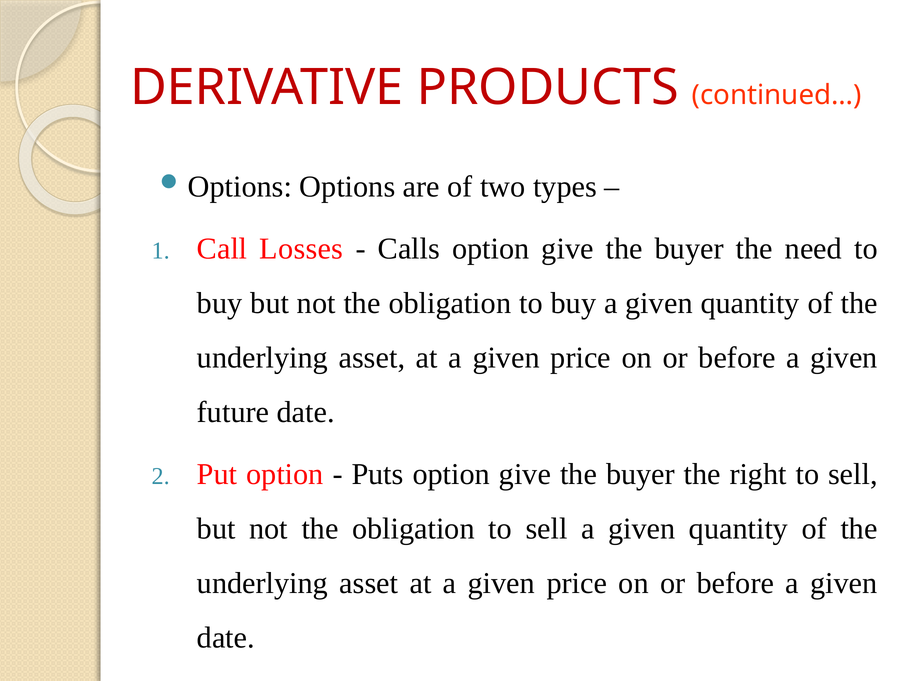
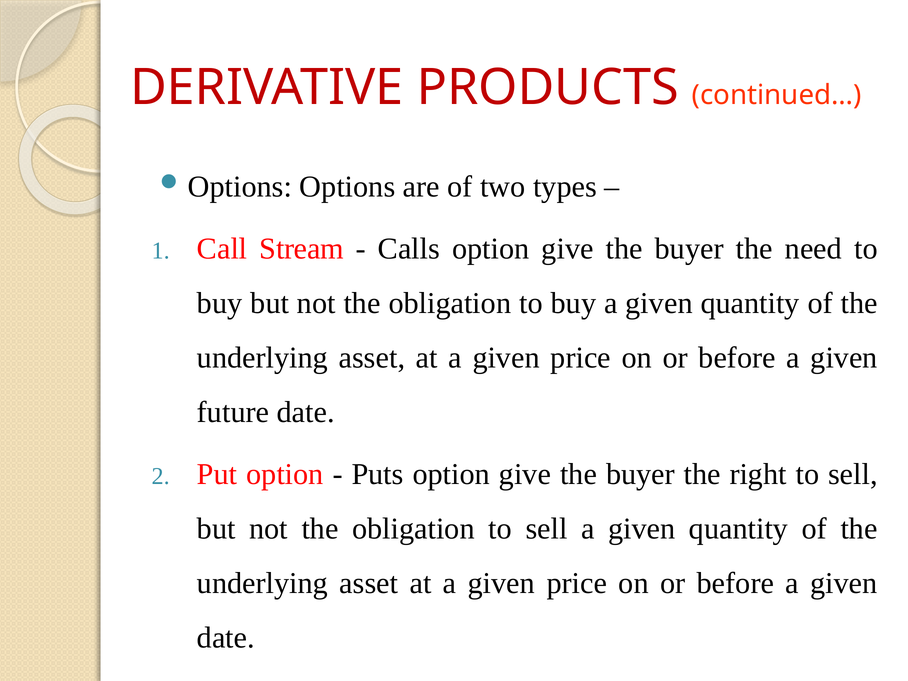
Losses: Losses -> Stream (302, 249)
